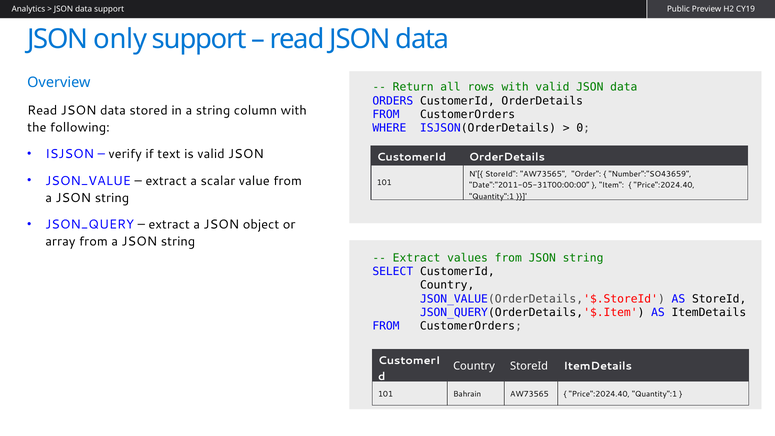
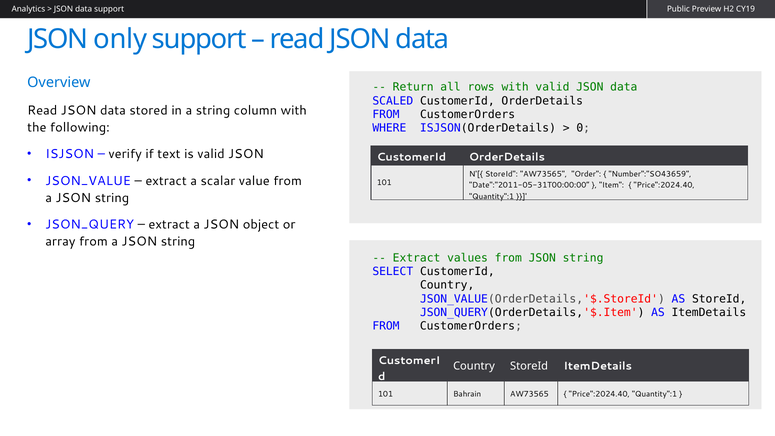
ORDERS: ORDERS -> SCALED (393, 101)
